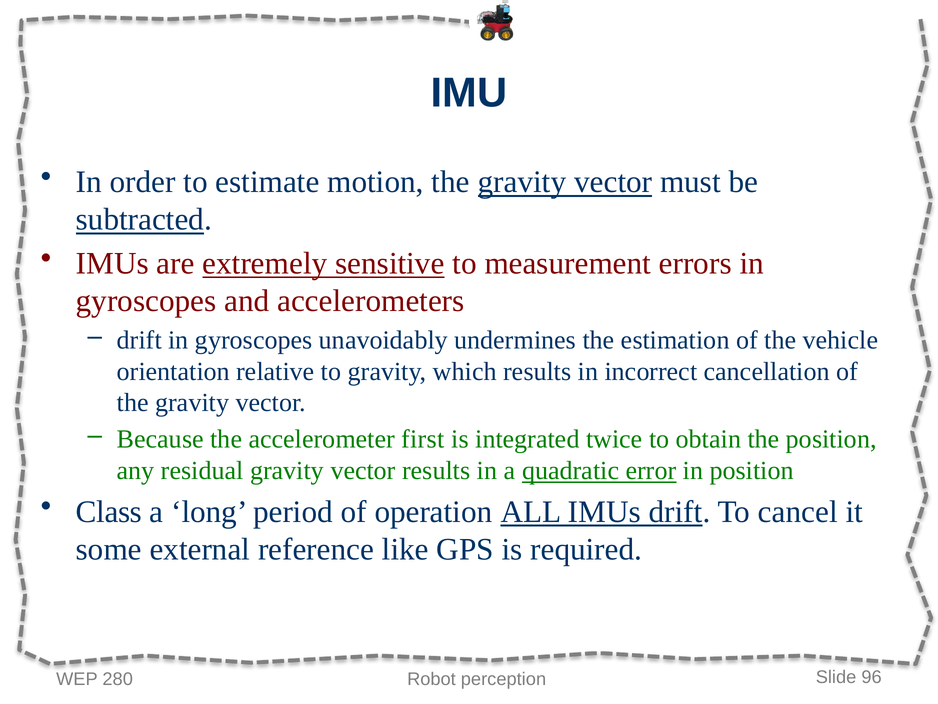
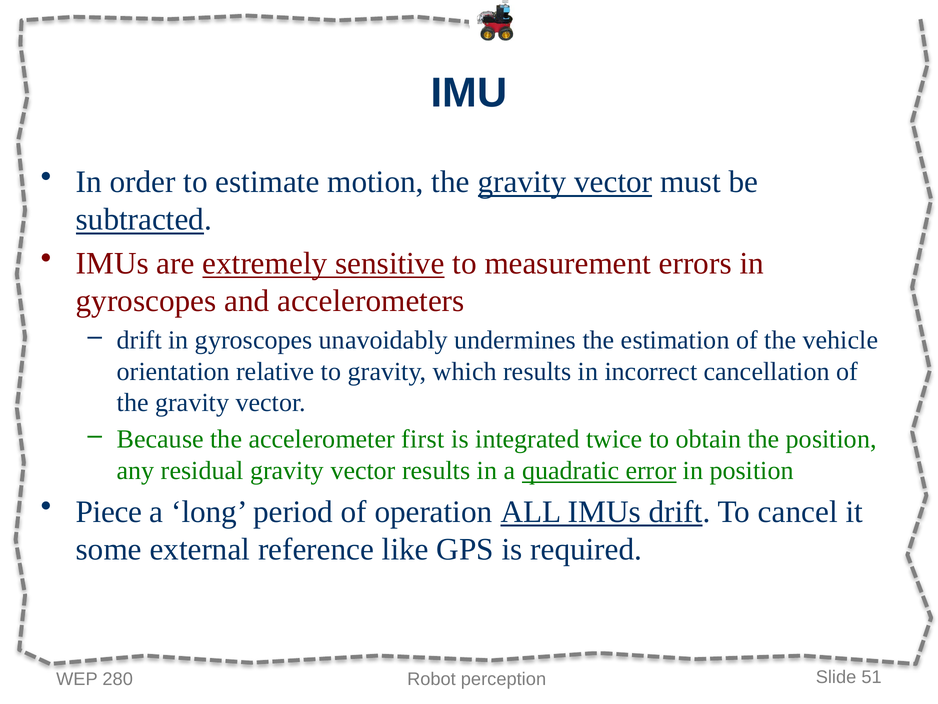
Class: Class -> Piece (109, 511)
96: 96 -> 51 (872, 677)
